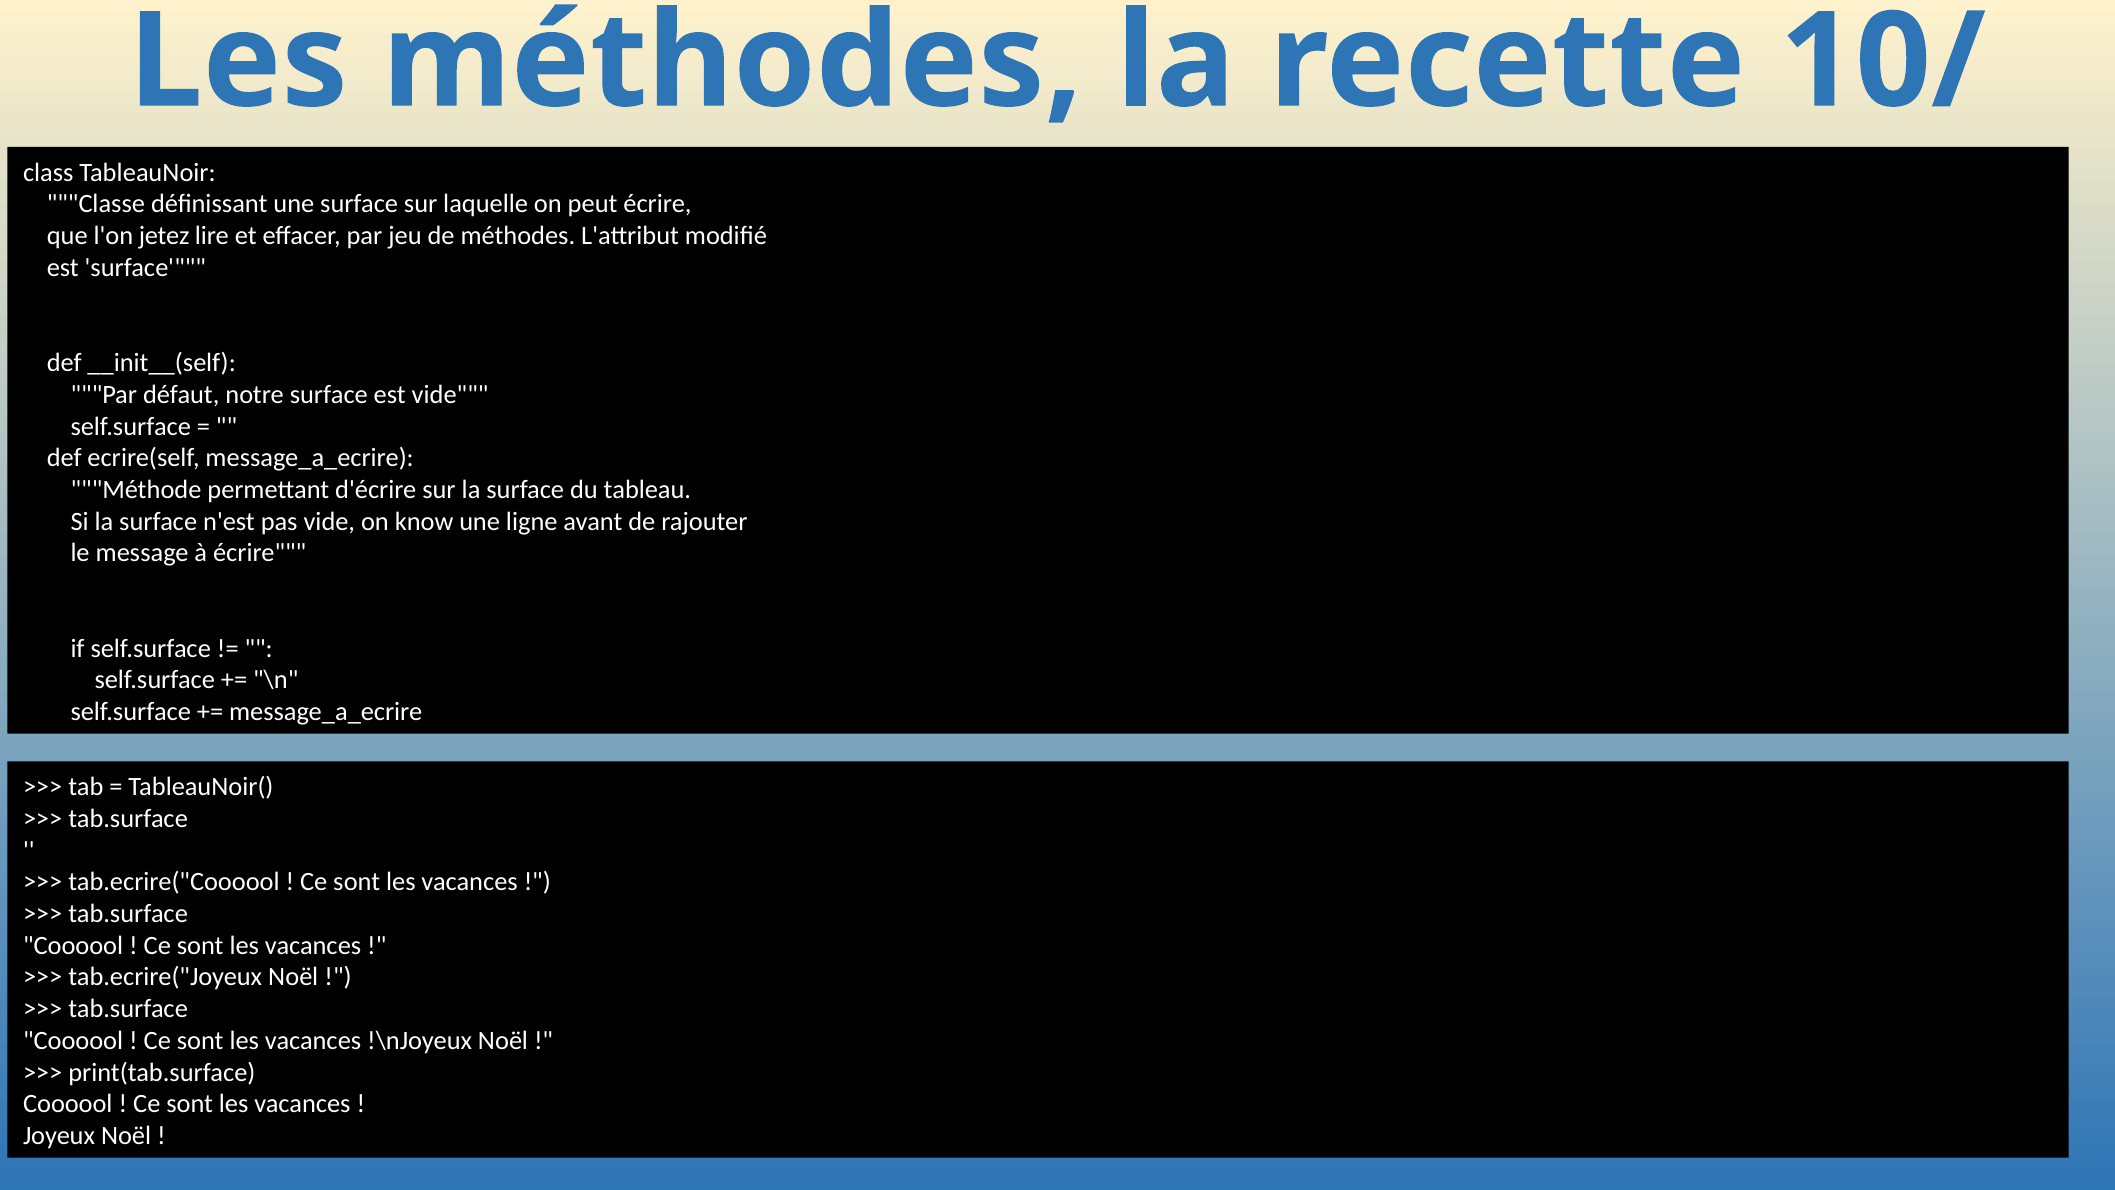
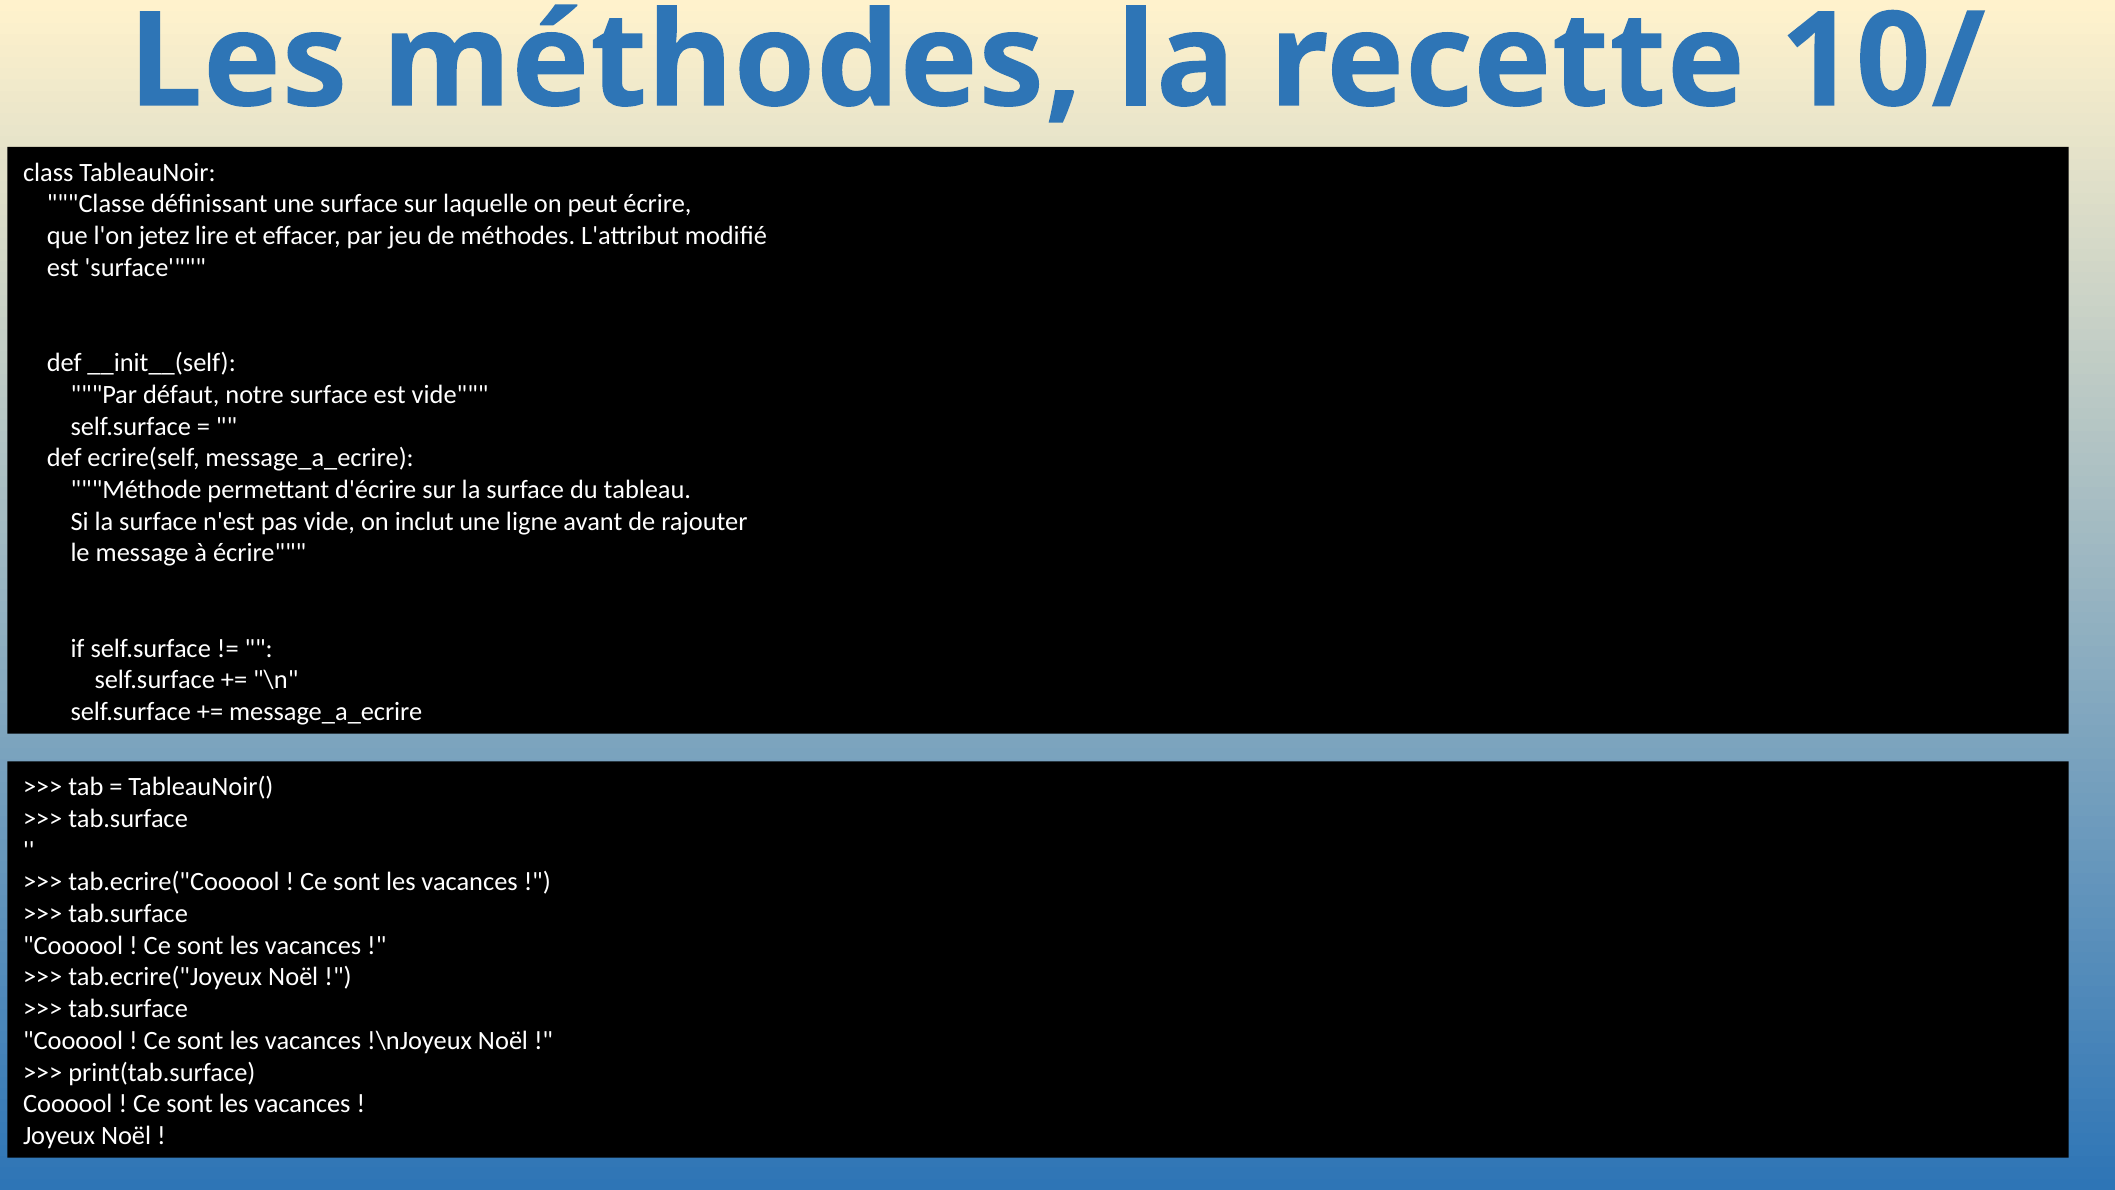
know: know -> inclut (424, 521)
